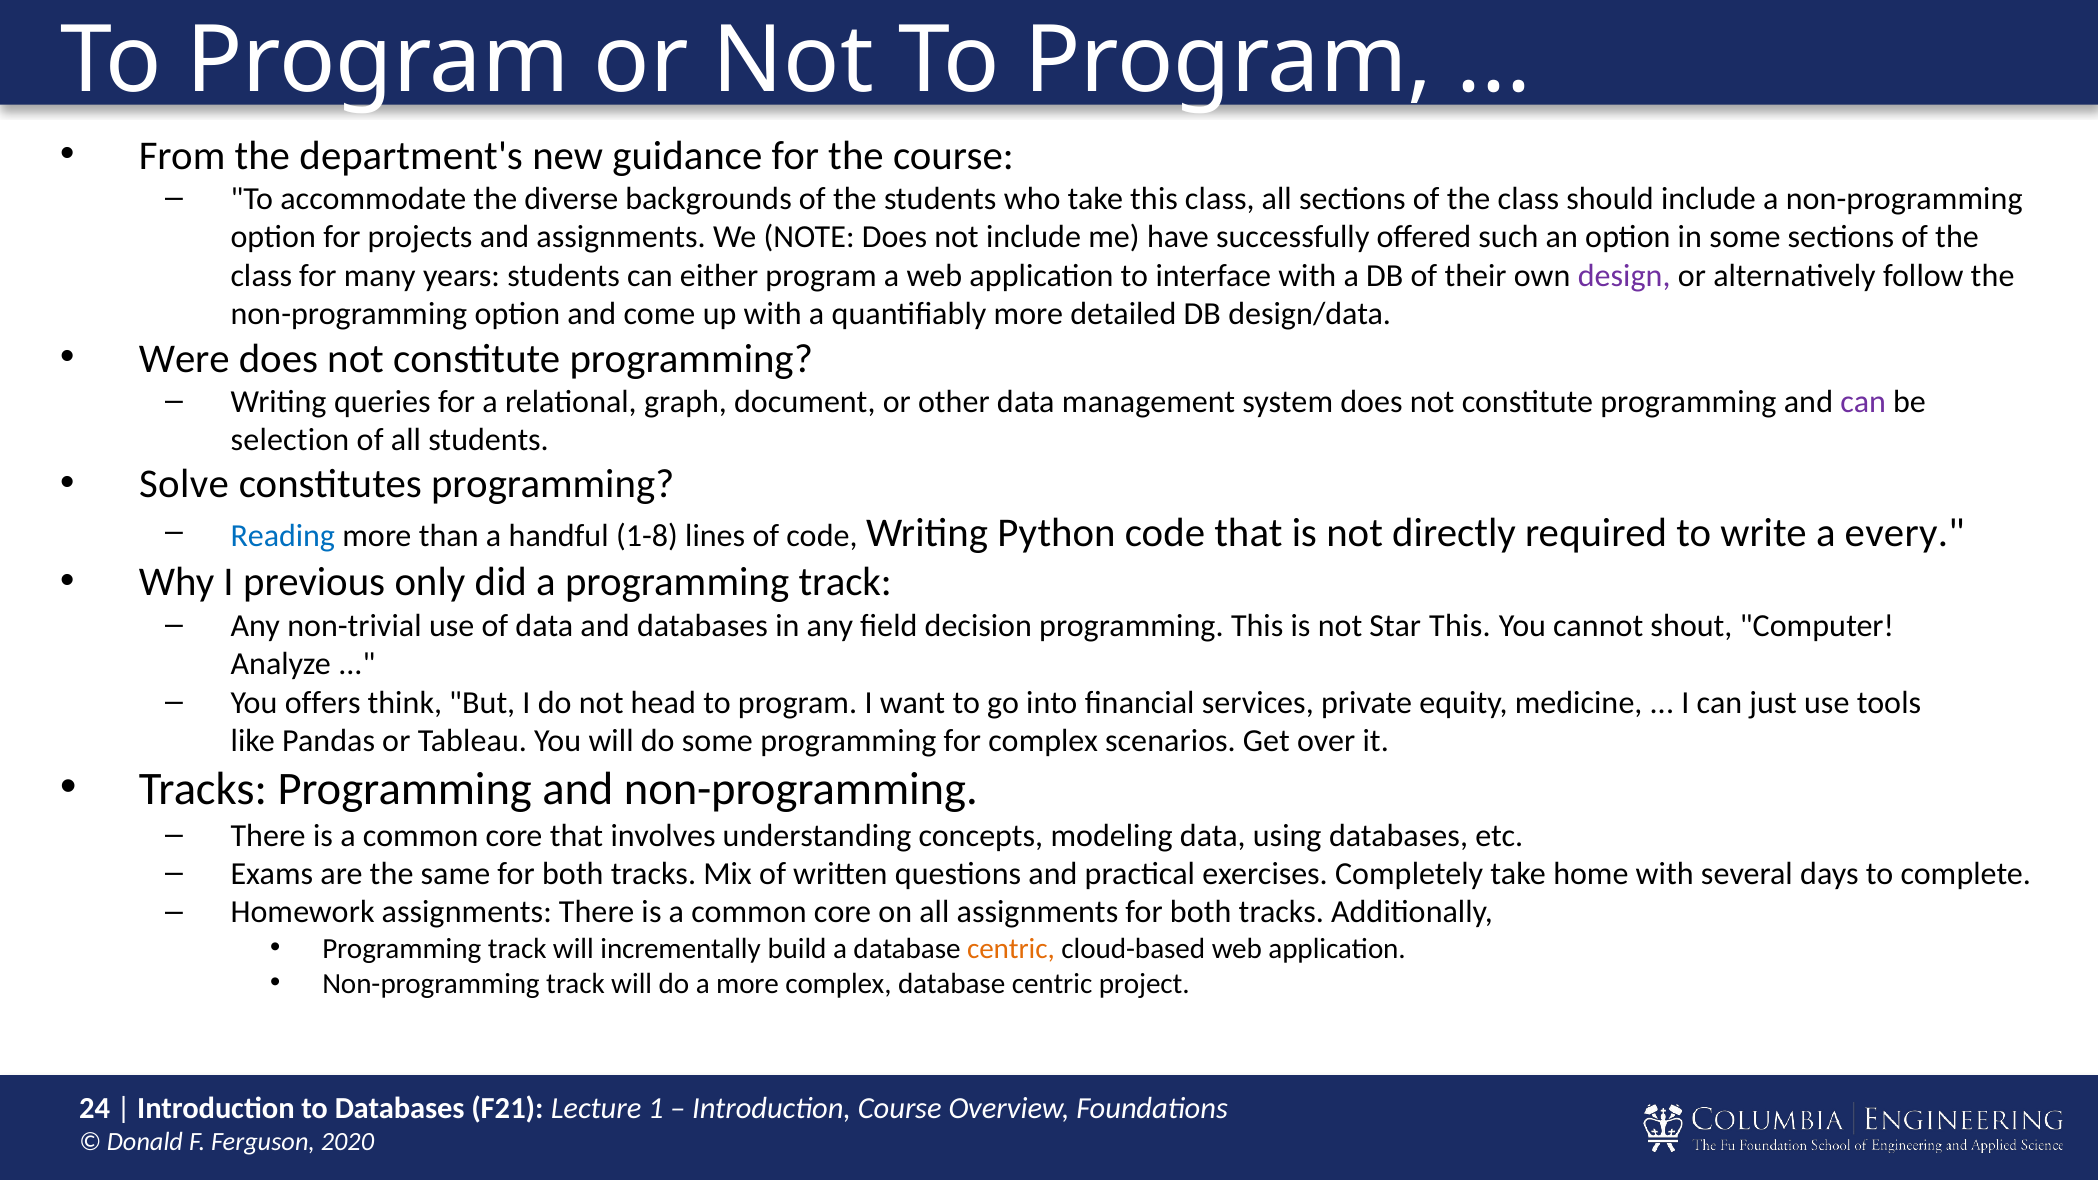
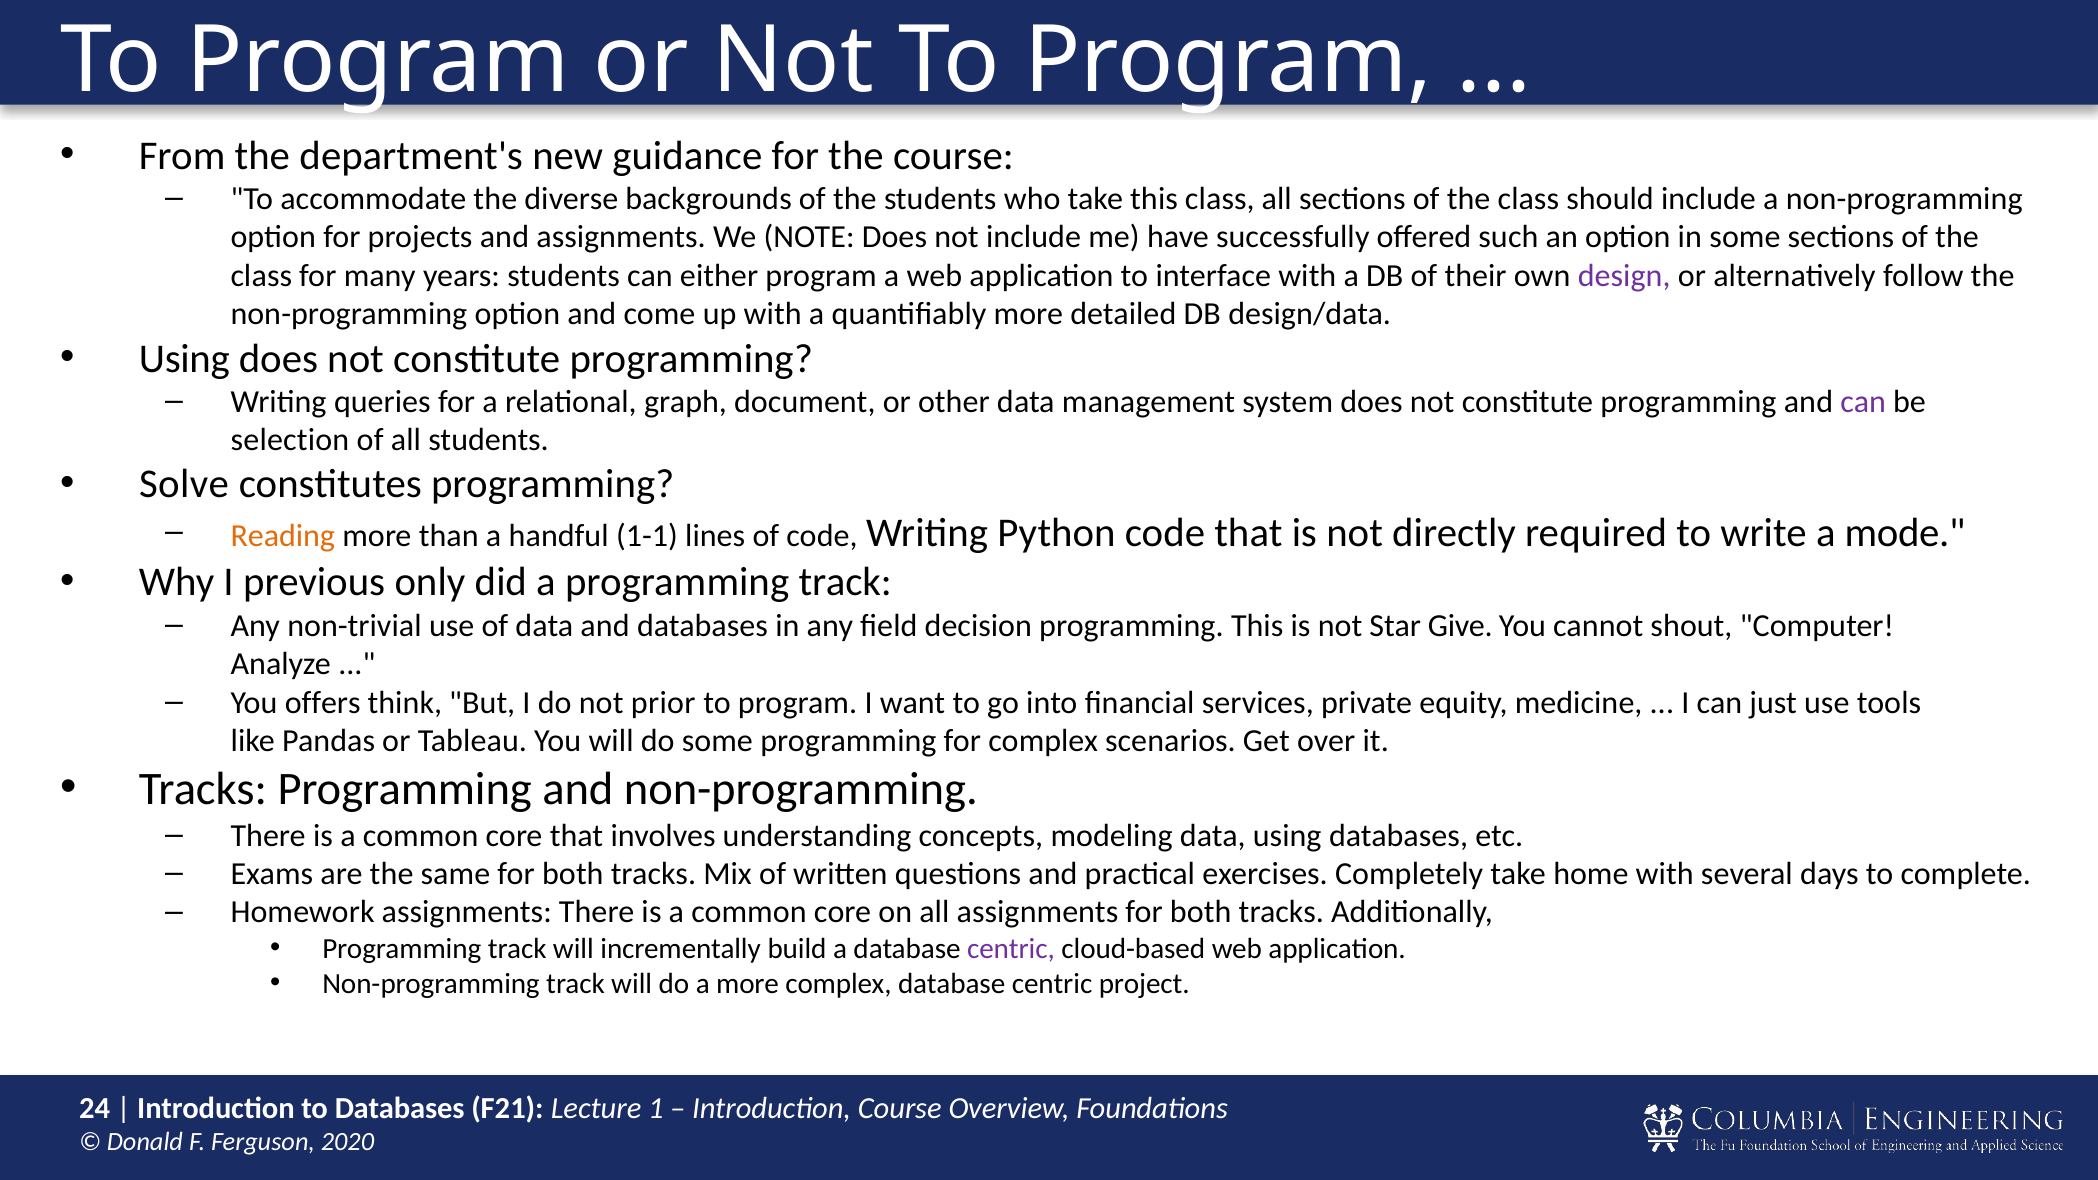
Were: Were -> Using (184, 359)
Reading colour: blue -> orange (283, 536)
1-8: 1-8 -> 1-1 (647, 536)
every: every -> mode (1905, 534)
Star This: This -> Give (1460, 626)
head: head -> prior (663, 703)
centric colour: orange -> purple (1011, 949)
